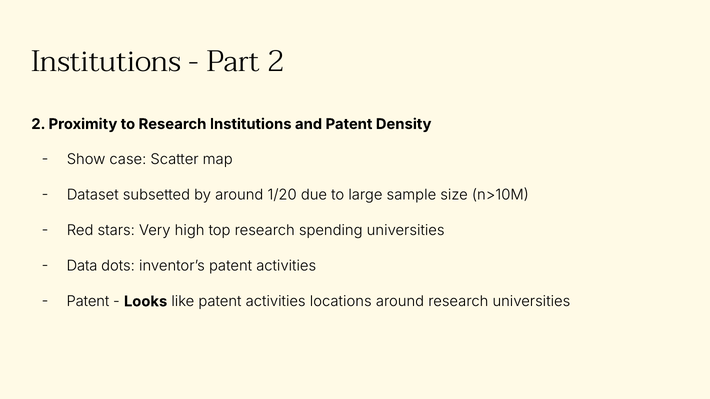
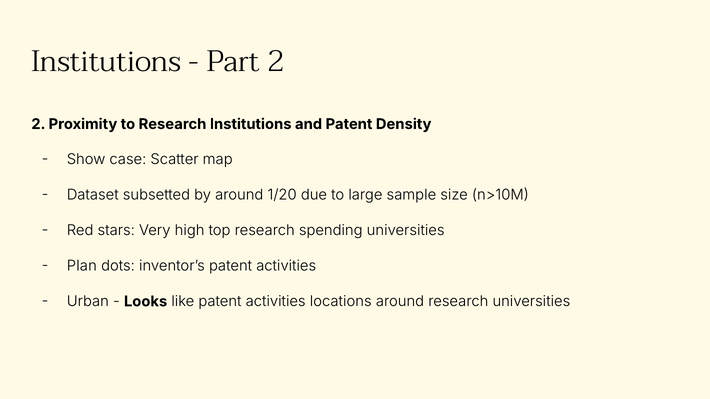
Data: Data -> Plan (82, 266)
Patent: Patent -> Urban (88, 302)
